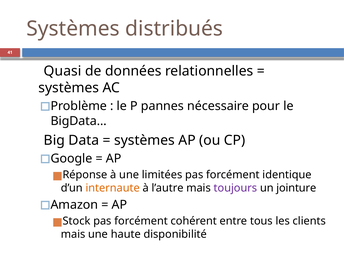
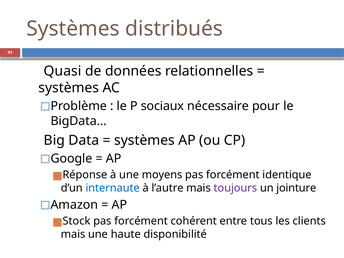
pannes: pannes -> sociaux (162, 106)
limitées: limitées -> moyens (162, 175)
internaute colour: orange -> blue (113, 188)
